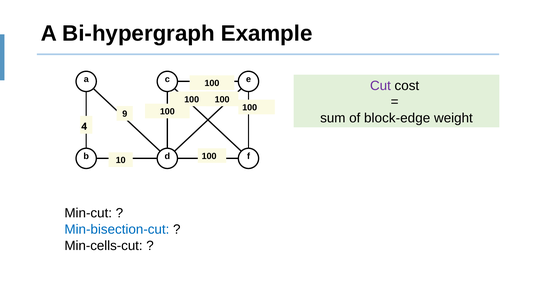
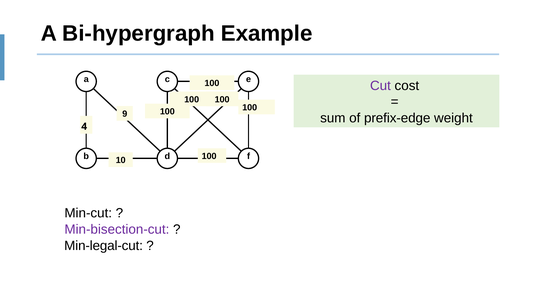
block-edge: block-edge -> prefix-edge (397, 118)
Min-bisection-cut colour: blue -> purple (117, 230)
Min-cells-cut: Min-cells-cut -> Min-legal-cut (104, 246)
